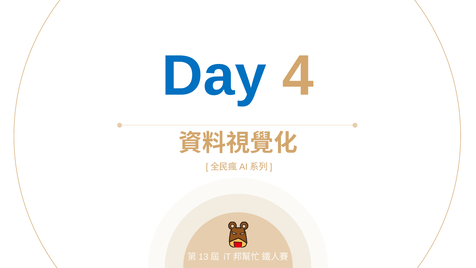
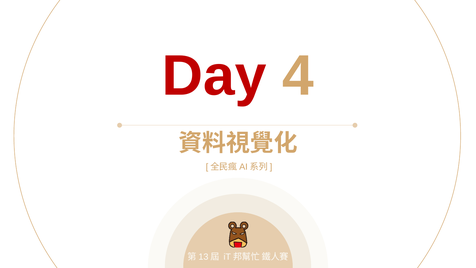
Day colour: blue -> red (214, 76)
